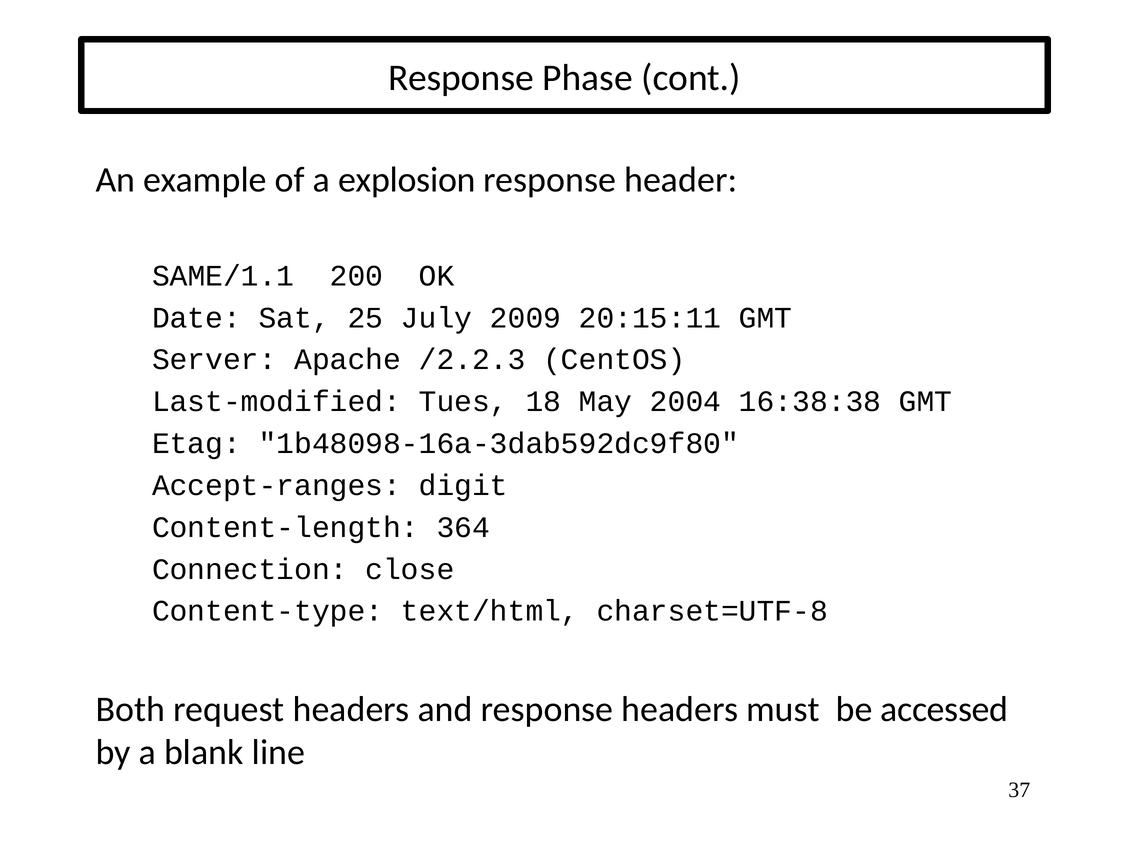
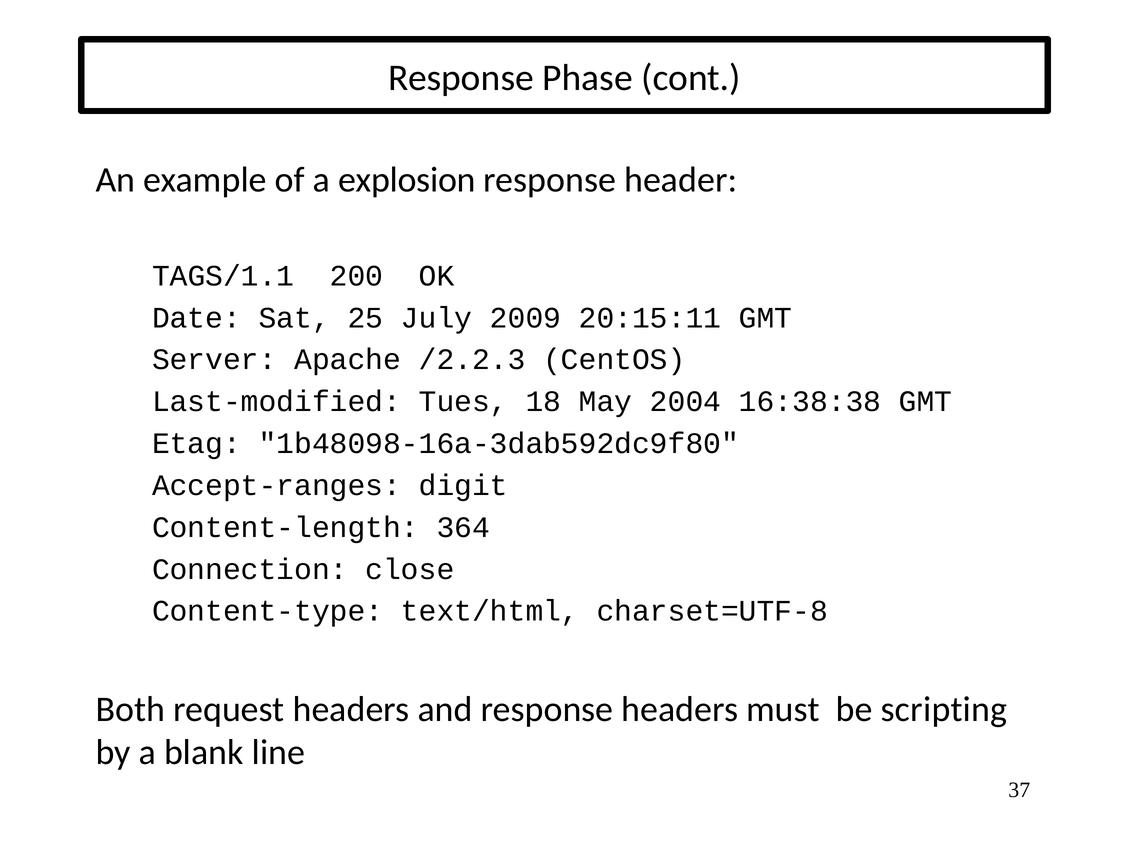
SAME/1.1: SAME/1.1 -> TAGS/1.1 (223, 276)
accessed: accessed -> scripting (944, 709)
